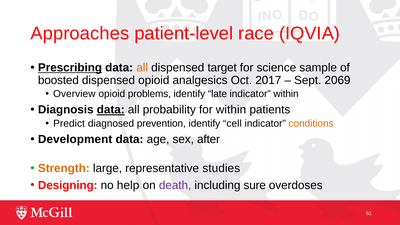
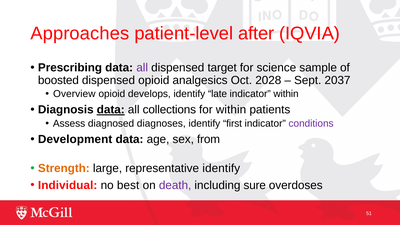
race: race -> after (256, 34)
Prescribing underline: present -> none (70, 68)
all colour: orange -> purple (142, 68)
2017: 2017 -> 2028 (268, 80)
2069: 2069 -> 2037 (338, 80)
problems: problems -> develops (149, 94)
probability: probability -> collections (169, 110)
Predict: Predict -> Assess (69, 124)
prevention: prevention -> diagnoses (161, 124)
cell: cell -> first (232, 124)
conditions colour: orange -> purple (311, 124)
after: after -> from (209, 139)
representative studies: studies -> identify (221, 168)
Designing: Designing -> Individual (68, 185)
help: help -> best (128, 185)
